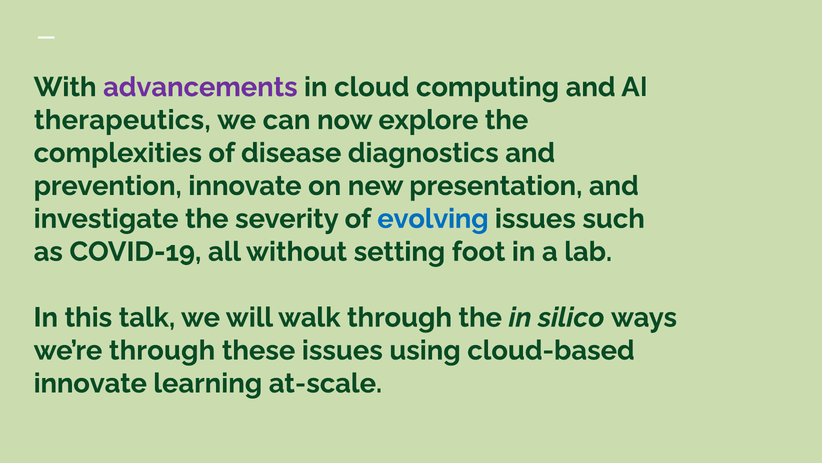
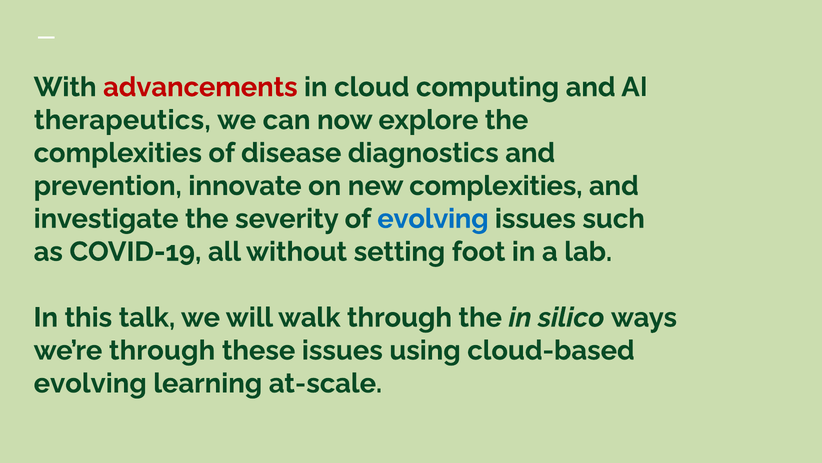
advancements colour: purple -> red (200, 87)
new presentation: presentation -> complexities (496, 186)
innovate: innovate -> evolving (90, 383)
